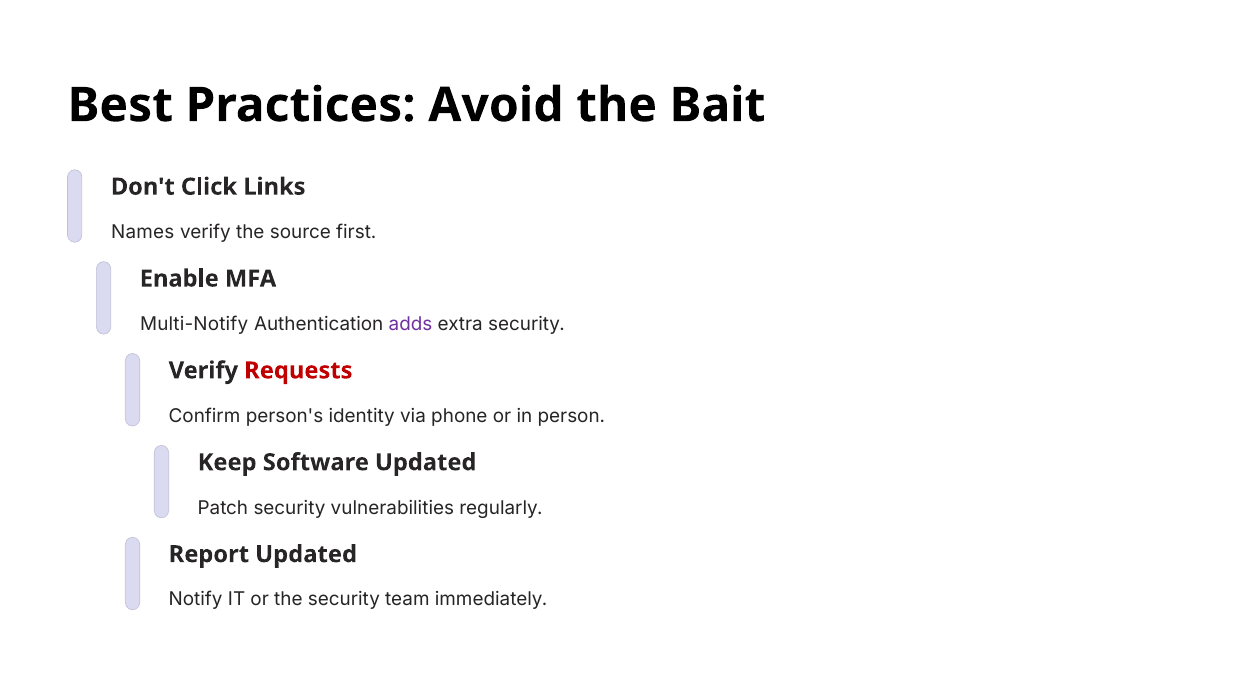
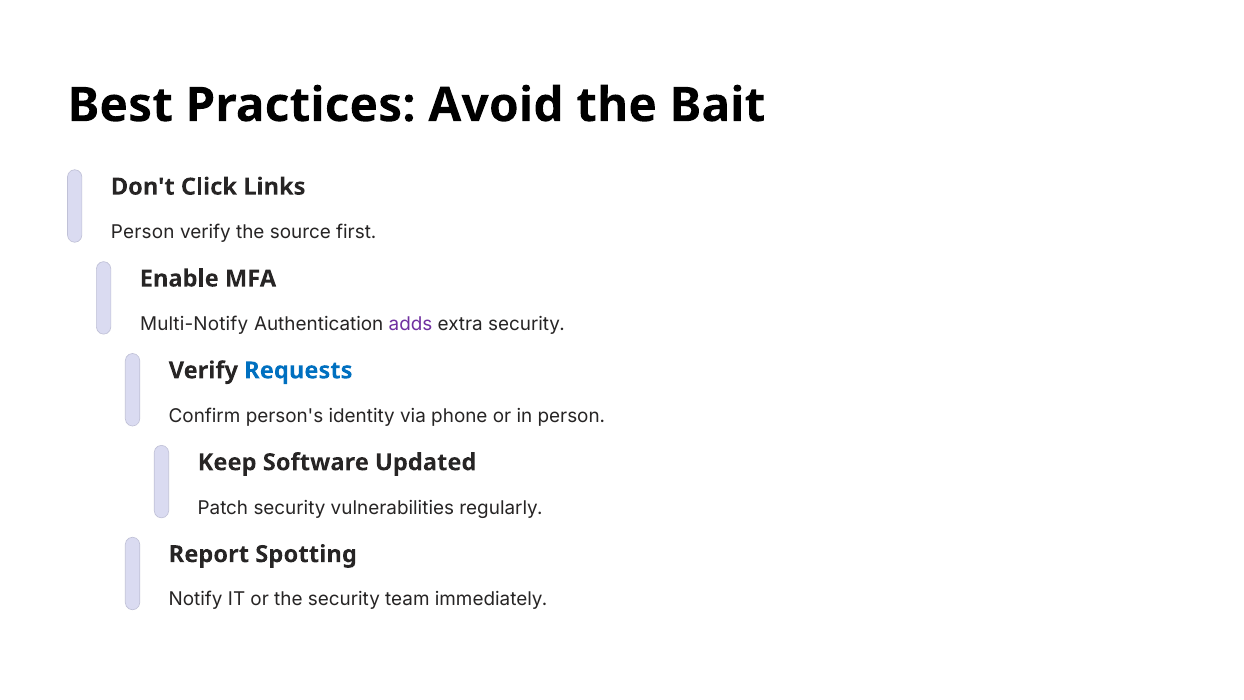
Names: Names -> Person (143, 232)
Requests colour: red -> blue (298, 370)
Report Updated: Updated -> Spotting (306, 554)
